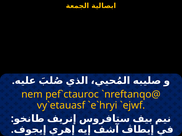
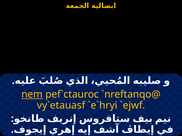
nem underline: none -> present (32, 95)
